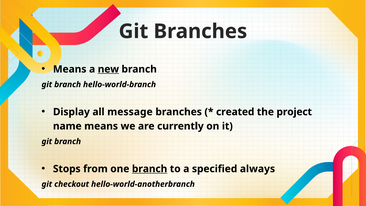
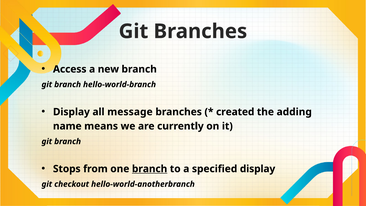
Means: Means -> Access (70, 69)
new underline: present -> none (108, 69)
project: project -> adding (294, 112)
specified always: always -> display (258, 169)
